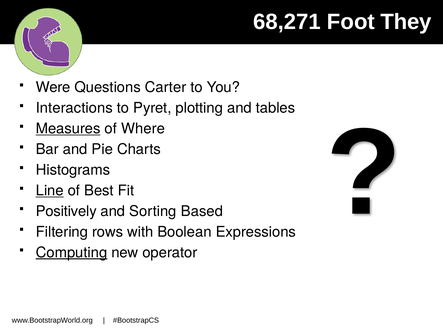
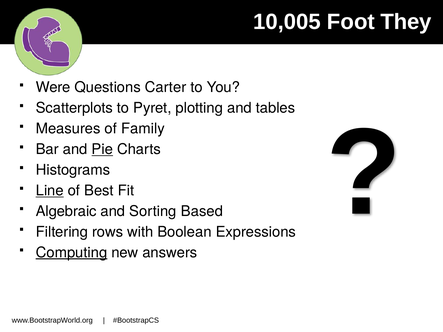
68,271: 68,271 -> 10,005 (287, 22)
Interactions: Interactions -> Scatterplots (74, 108)
Measures underline: present -> none (68, 129)
Where: Where -> Family (143, 129)
Pie underline: none -> present (102, 149)
Positively: Positively -> Algebraic (66, 211)
operator: operator -> answers (170, 253)
